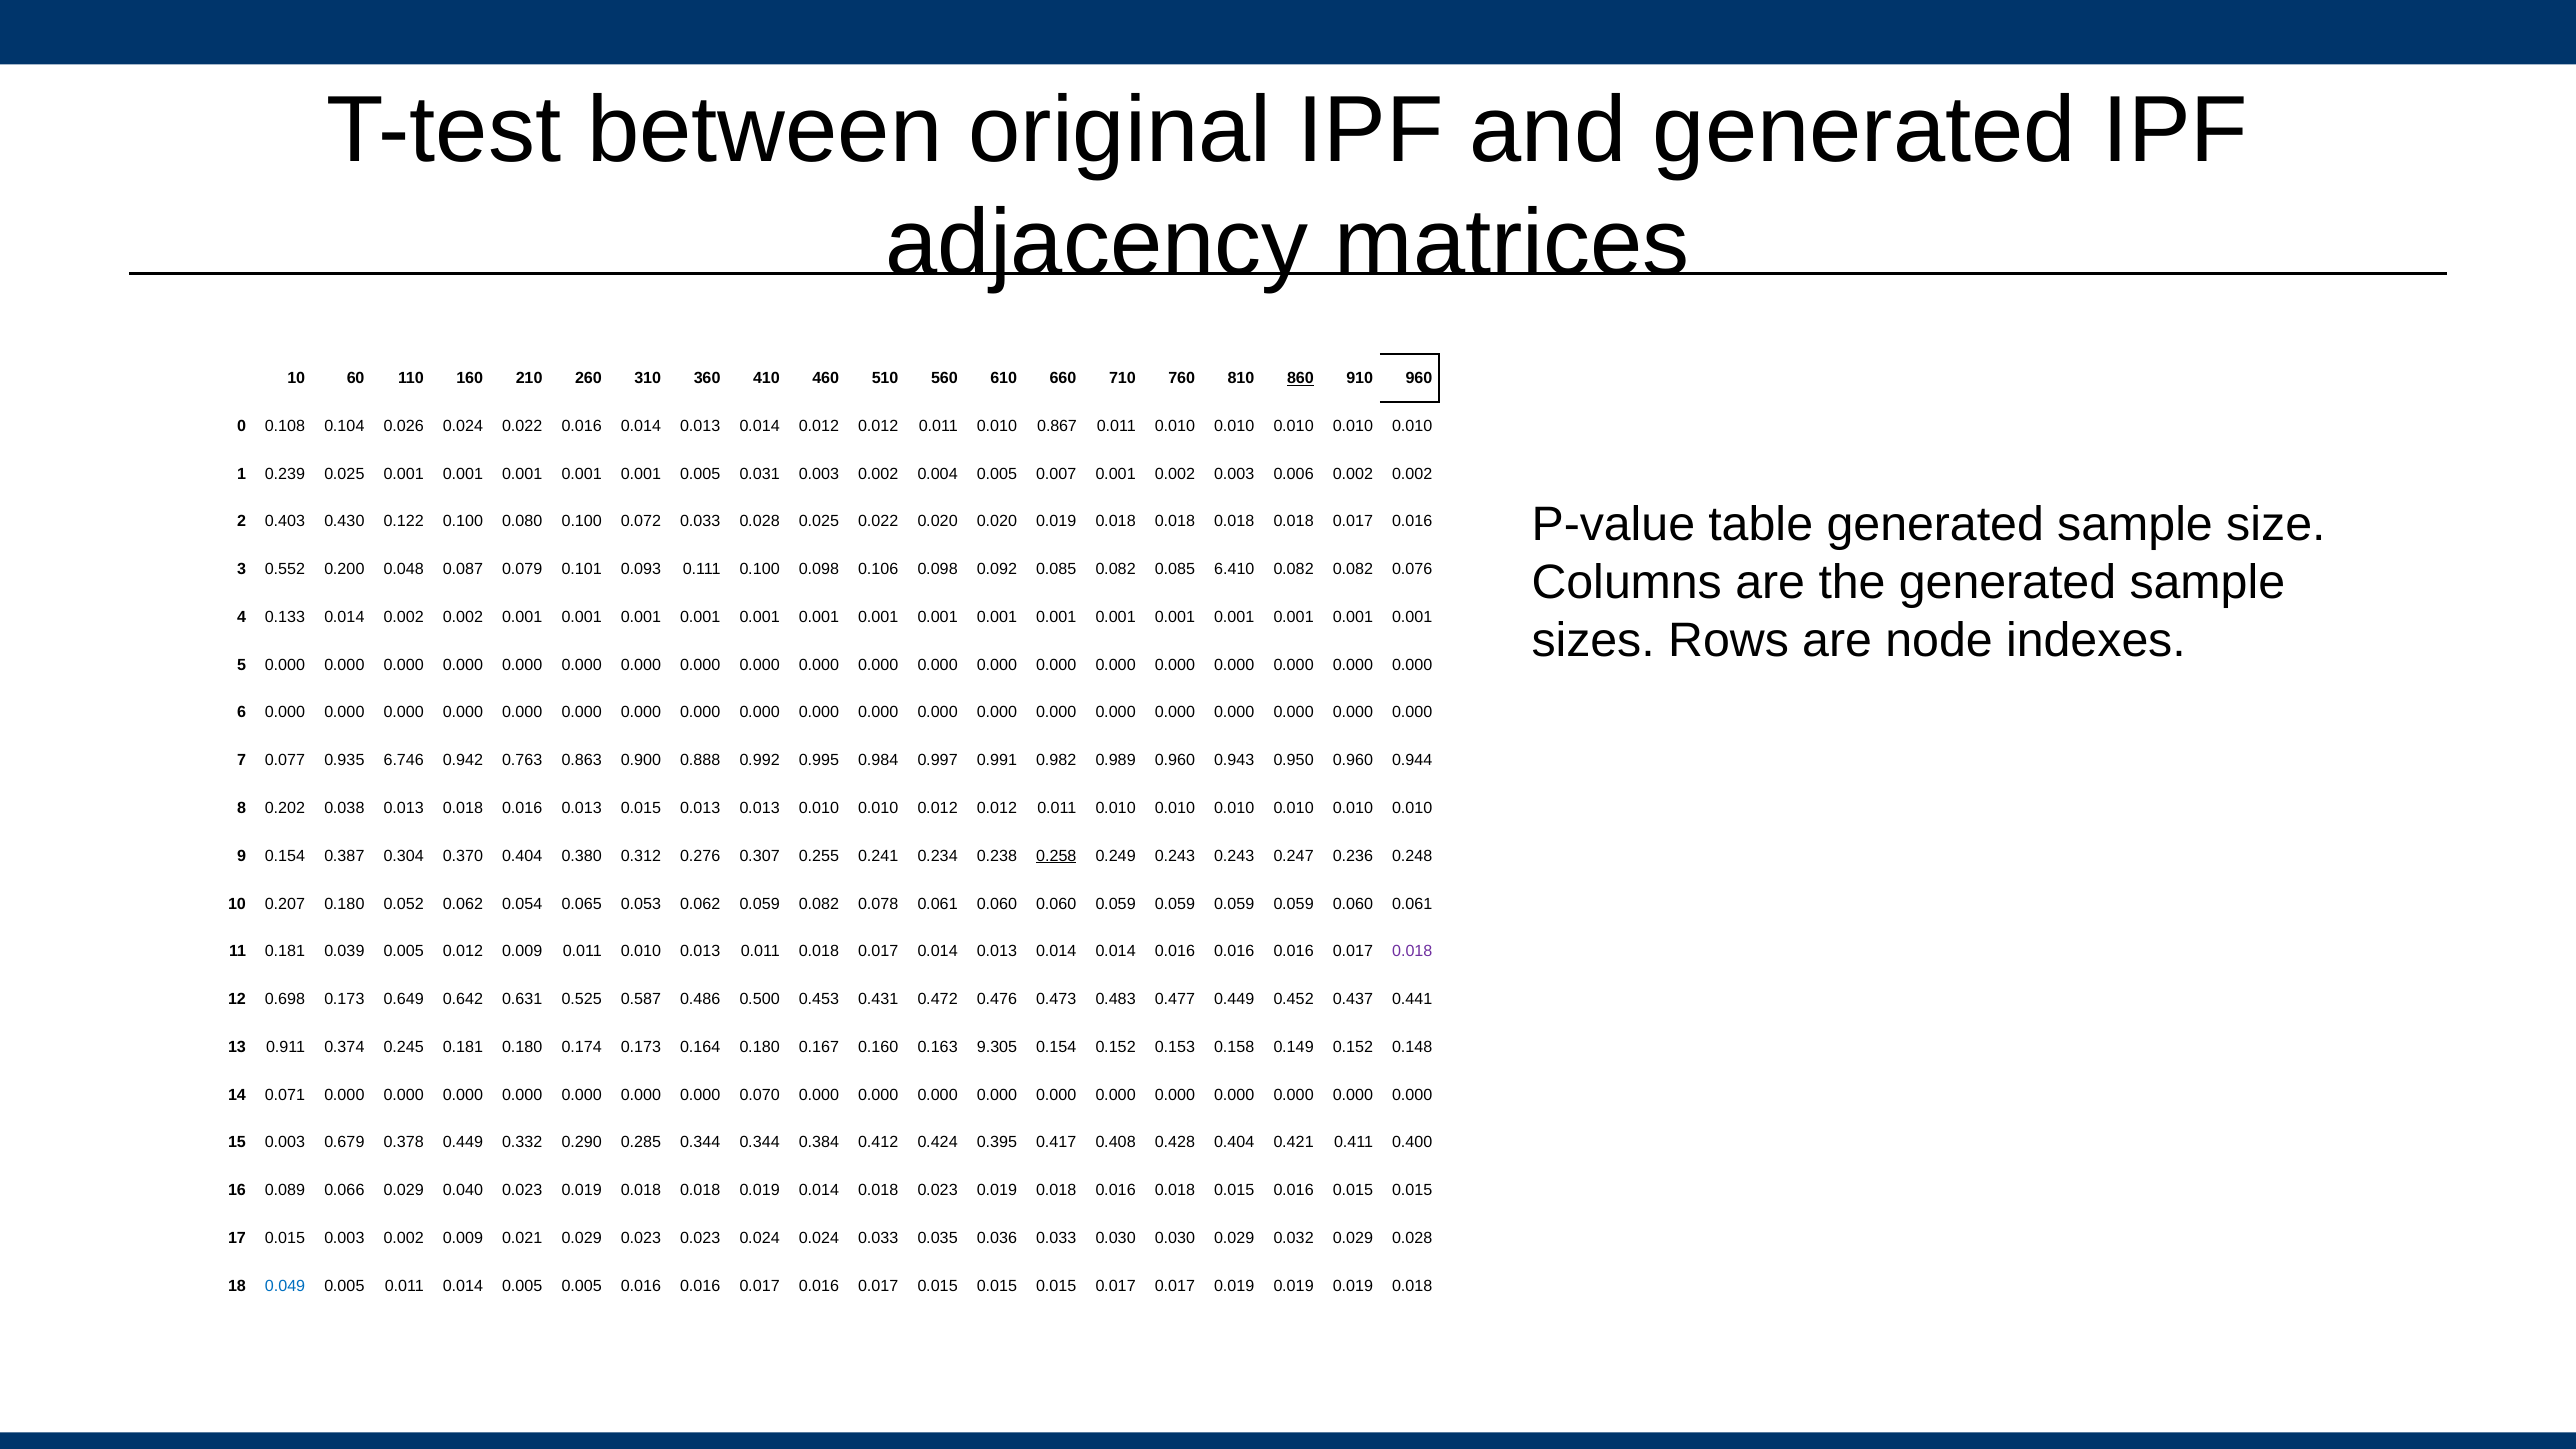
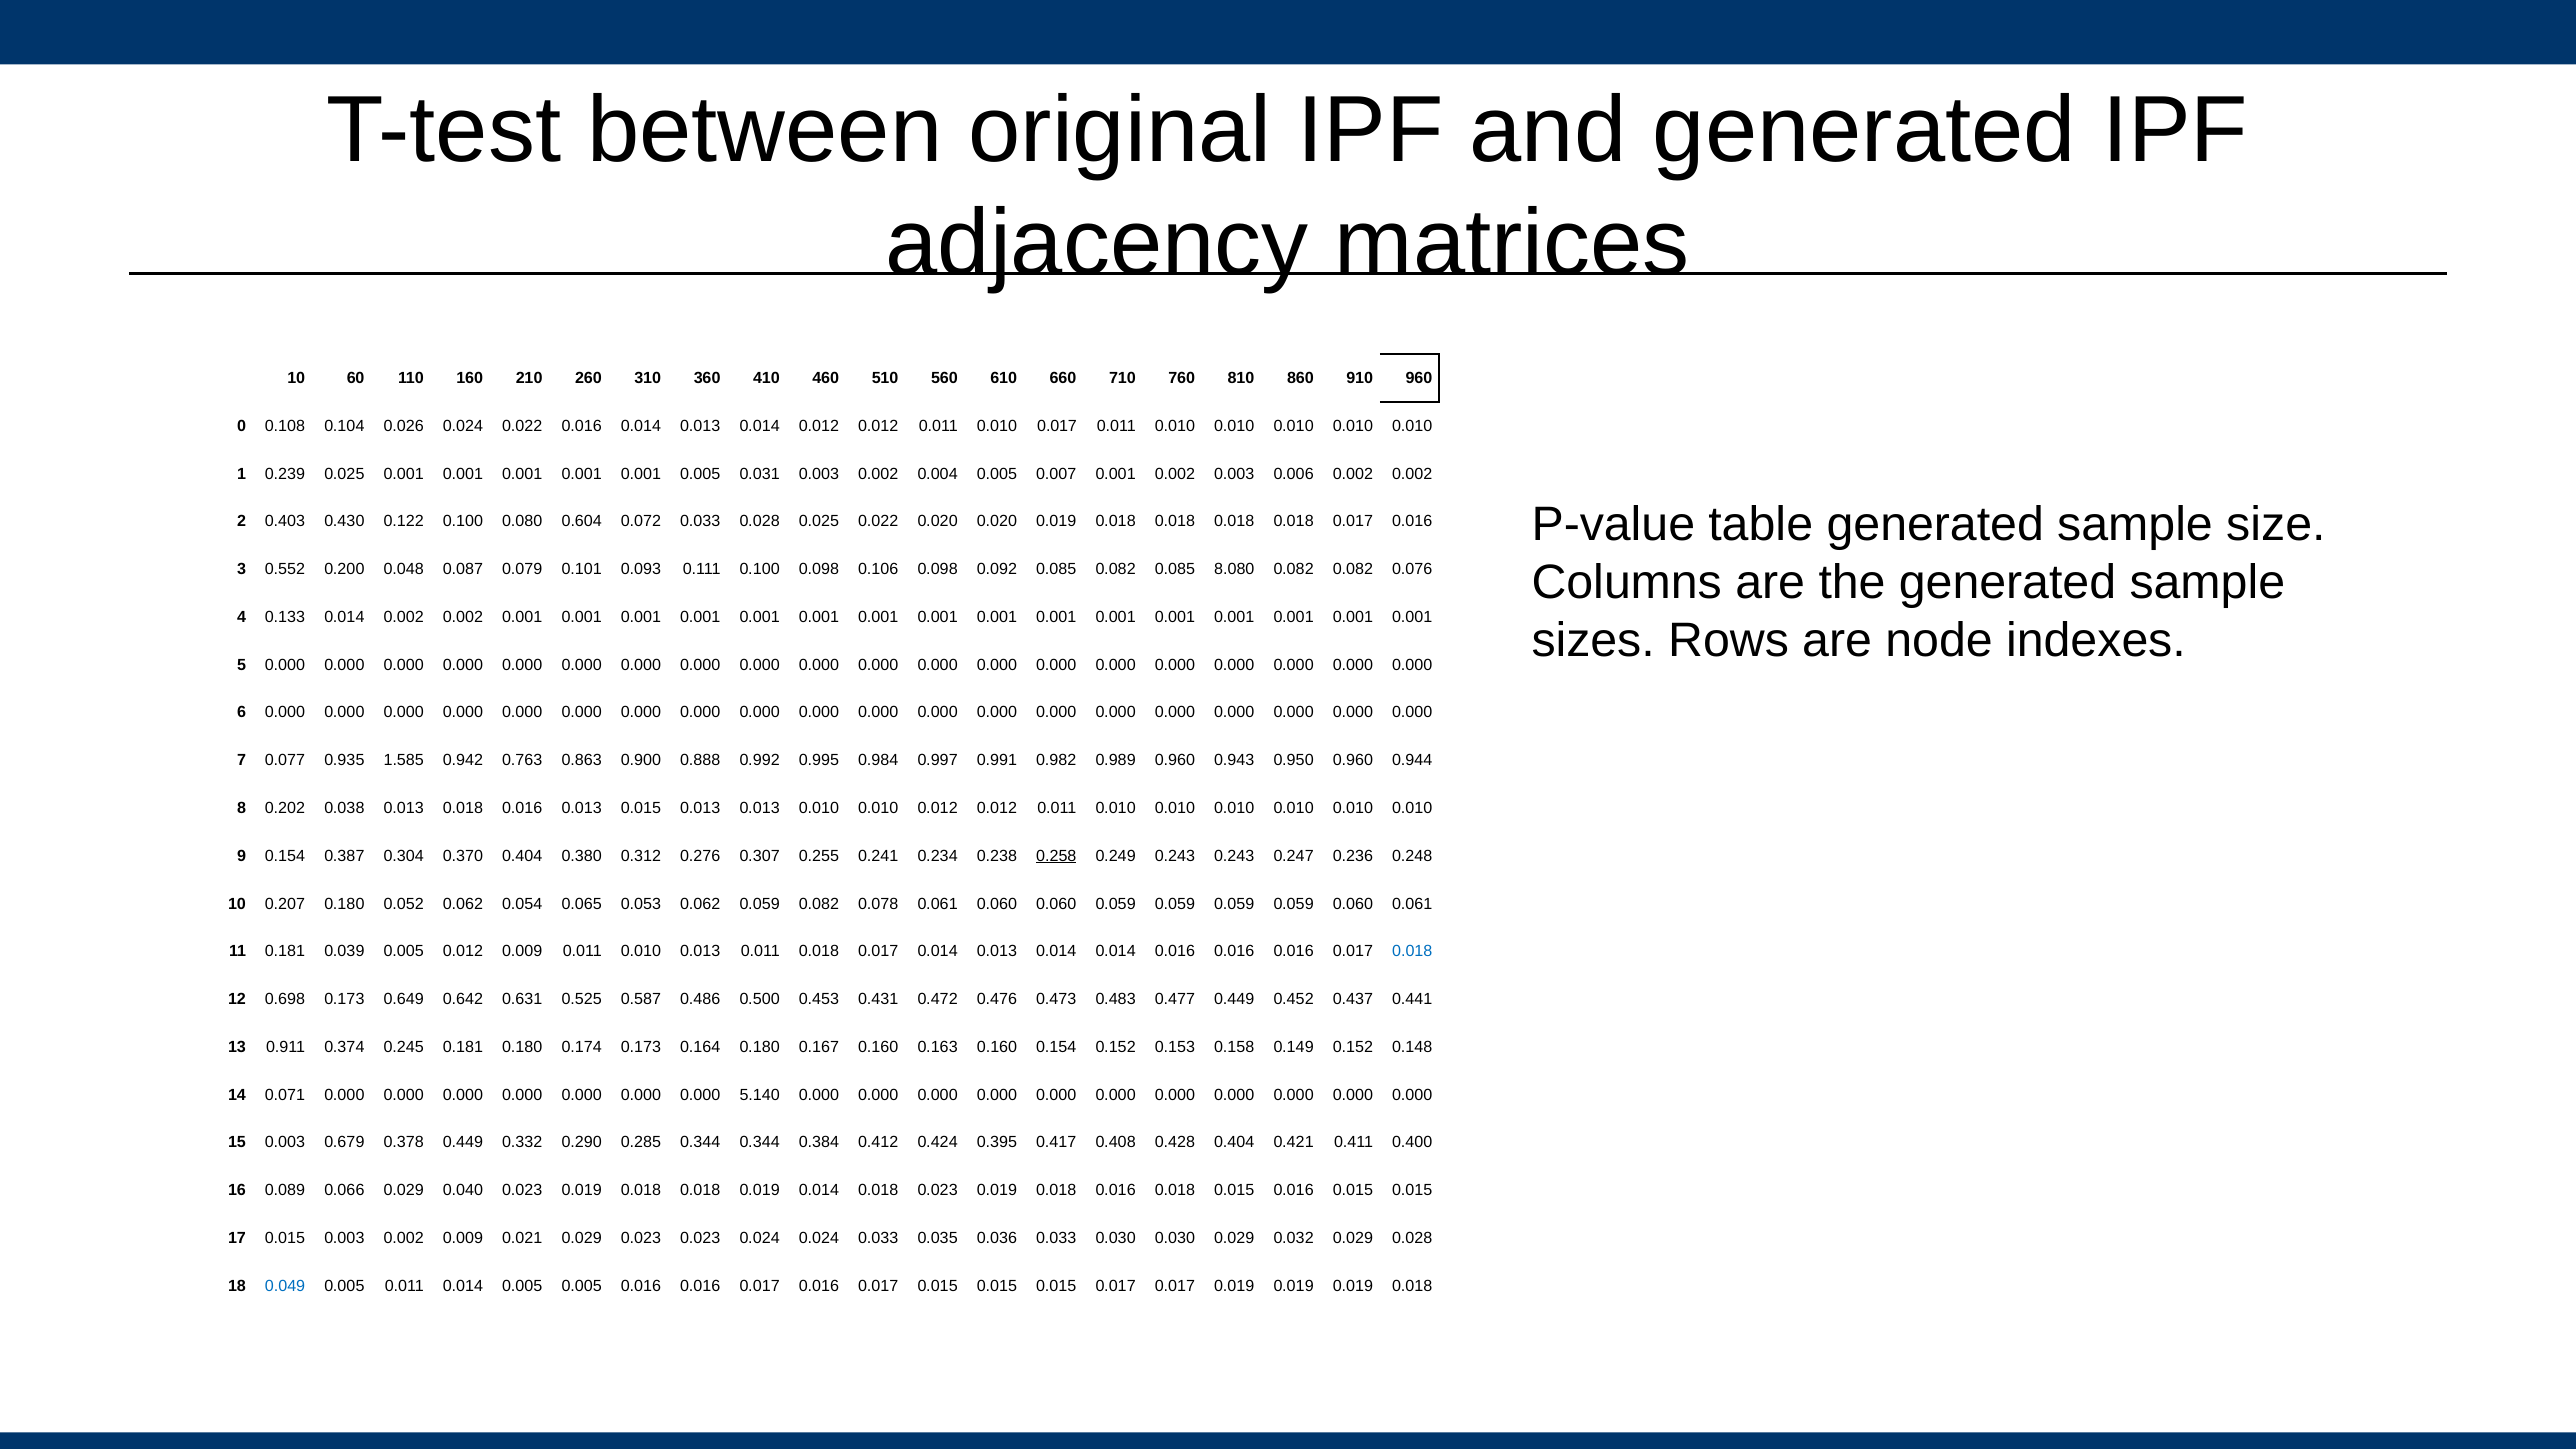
860 underline: present -> none (1300, 378)
0.010 0.867: 0.867 -> 0.017 (1057, 426)
0.080 0.100: 0.100 -> 0.604 (582, 522)
6.410: 6.410 -> 8.080 (1234, 569)
6.746: 6.746 -> 1.585 (404, 760)
0.018 colour: purple -> blue (1412, 951)
0.163 9.305: 9.305 -> 0.160 (997, 1047)
0.070: 0.070 -> 5.140 (760, 1095)
